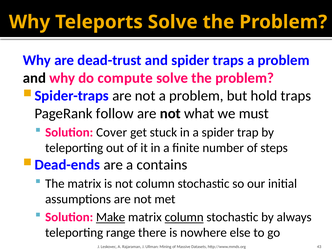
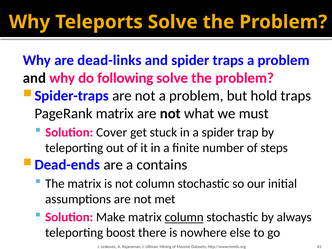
dead-trust: dead-trust -> dead-links (109, 60)
compute: compute -> following (125, 78)
PageRank follow: follow -> matrix (115, 113)
Make underline: present -> none (111, 217)
range: range -> boost (121, 233)
